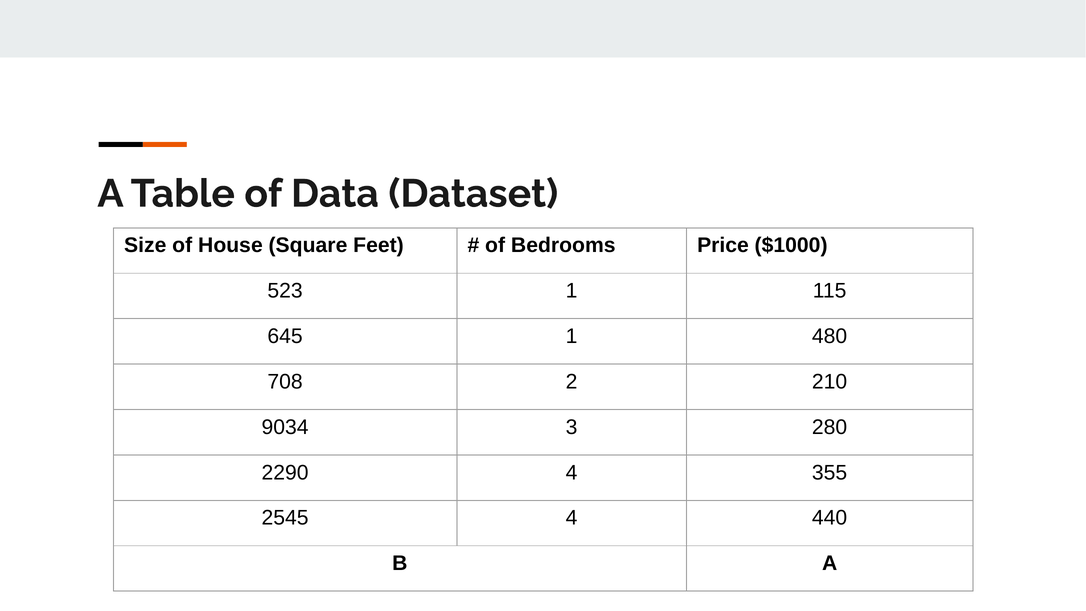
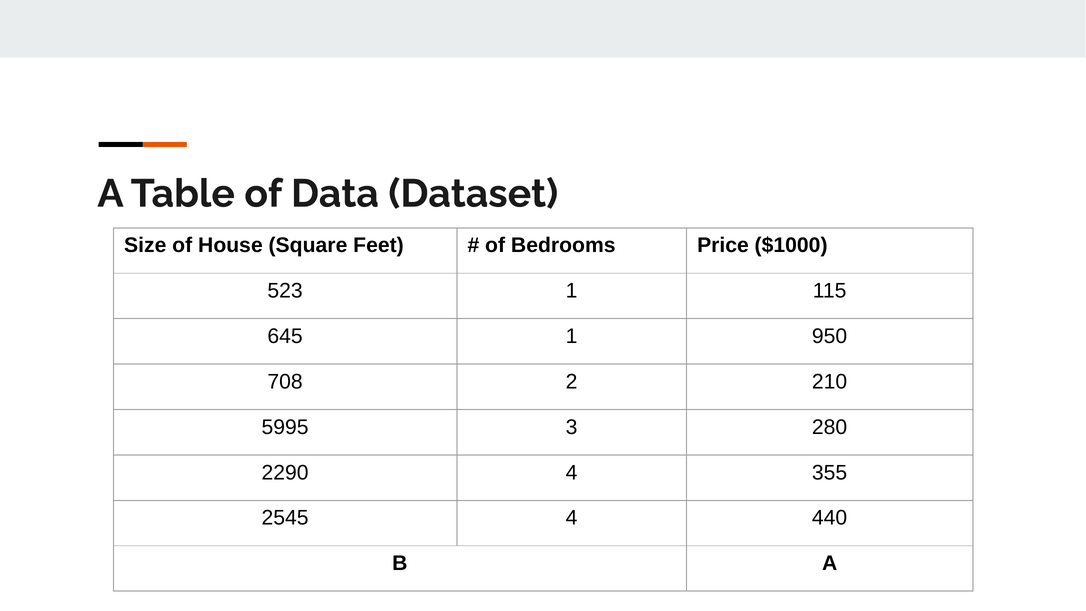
480: 480 -> 950 (830, 336)
9034: 9034 -> 5995 (285, 427)
